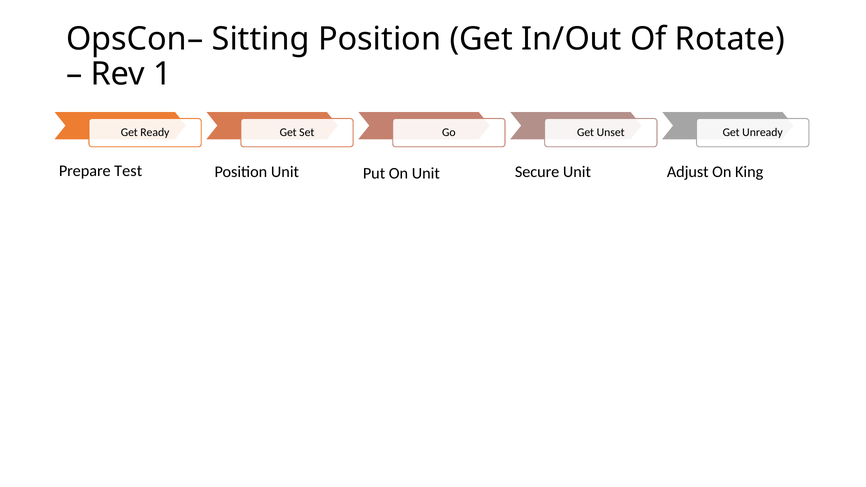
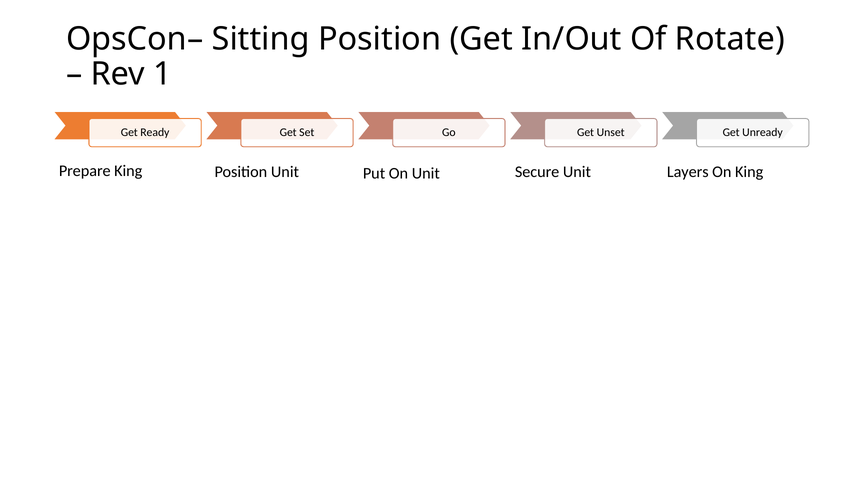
Prepare Test: Test -> King (128, 171)
Adjust: Adjust -> Layers (688, 172)
